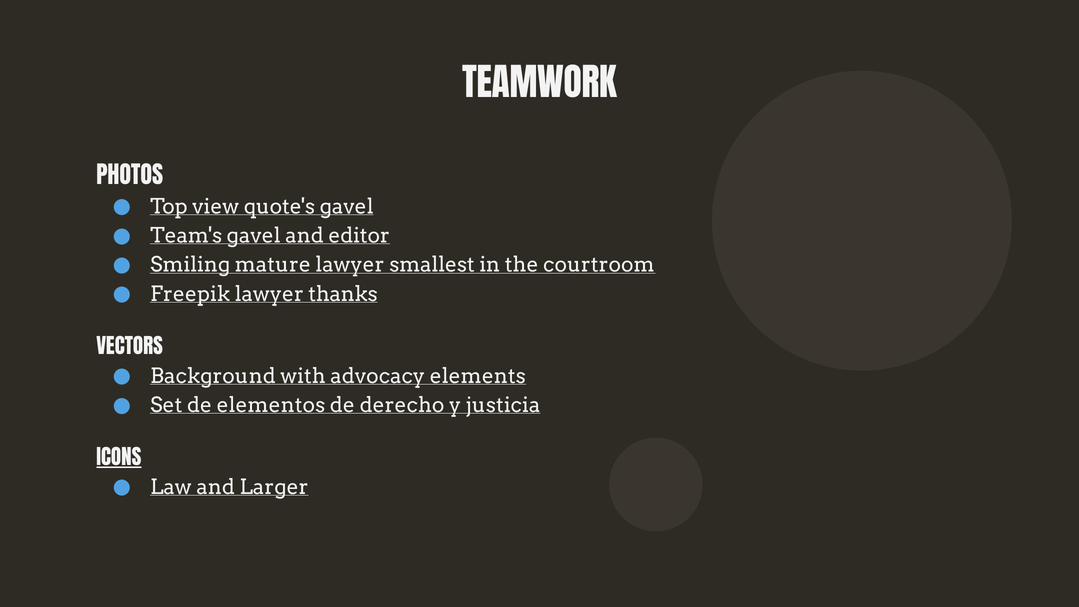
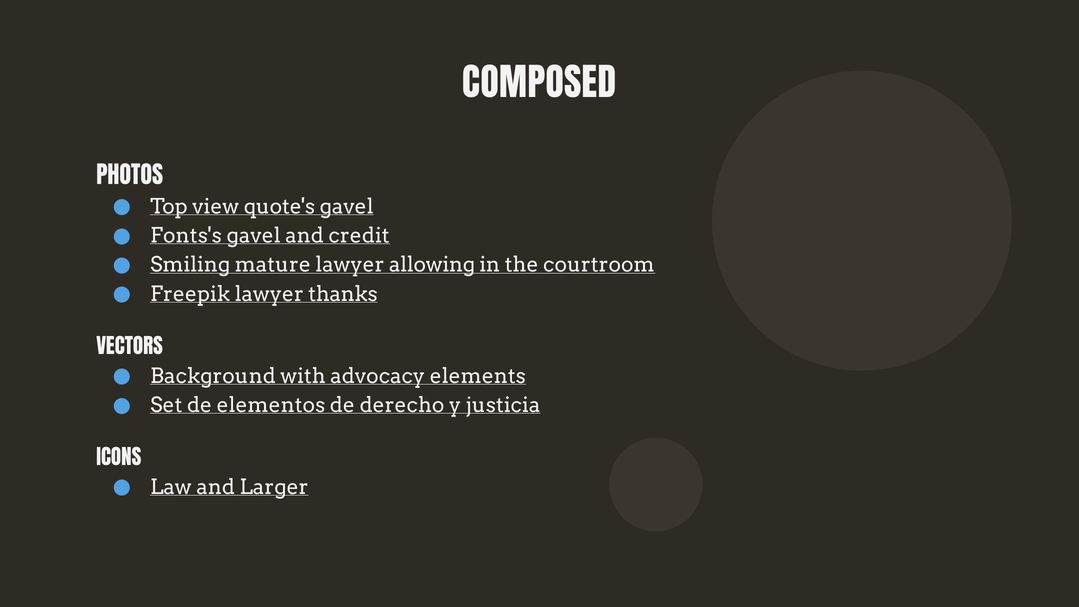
TEAMWORK: TEAMWORK -> COMPOSED (539, 85)
Team's: Team's -> Fonts's (186, 236)
editor: editor -> credit (359, 236)
smallest: smallest -> allowing (432, 265)
ICONS underline: present -> none (119, 458)
